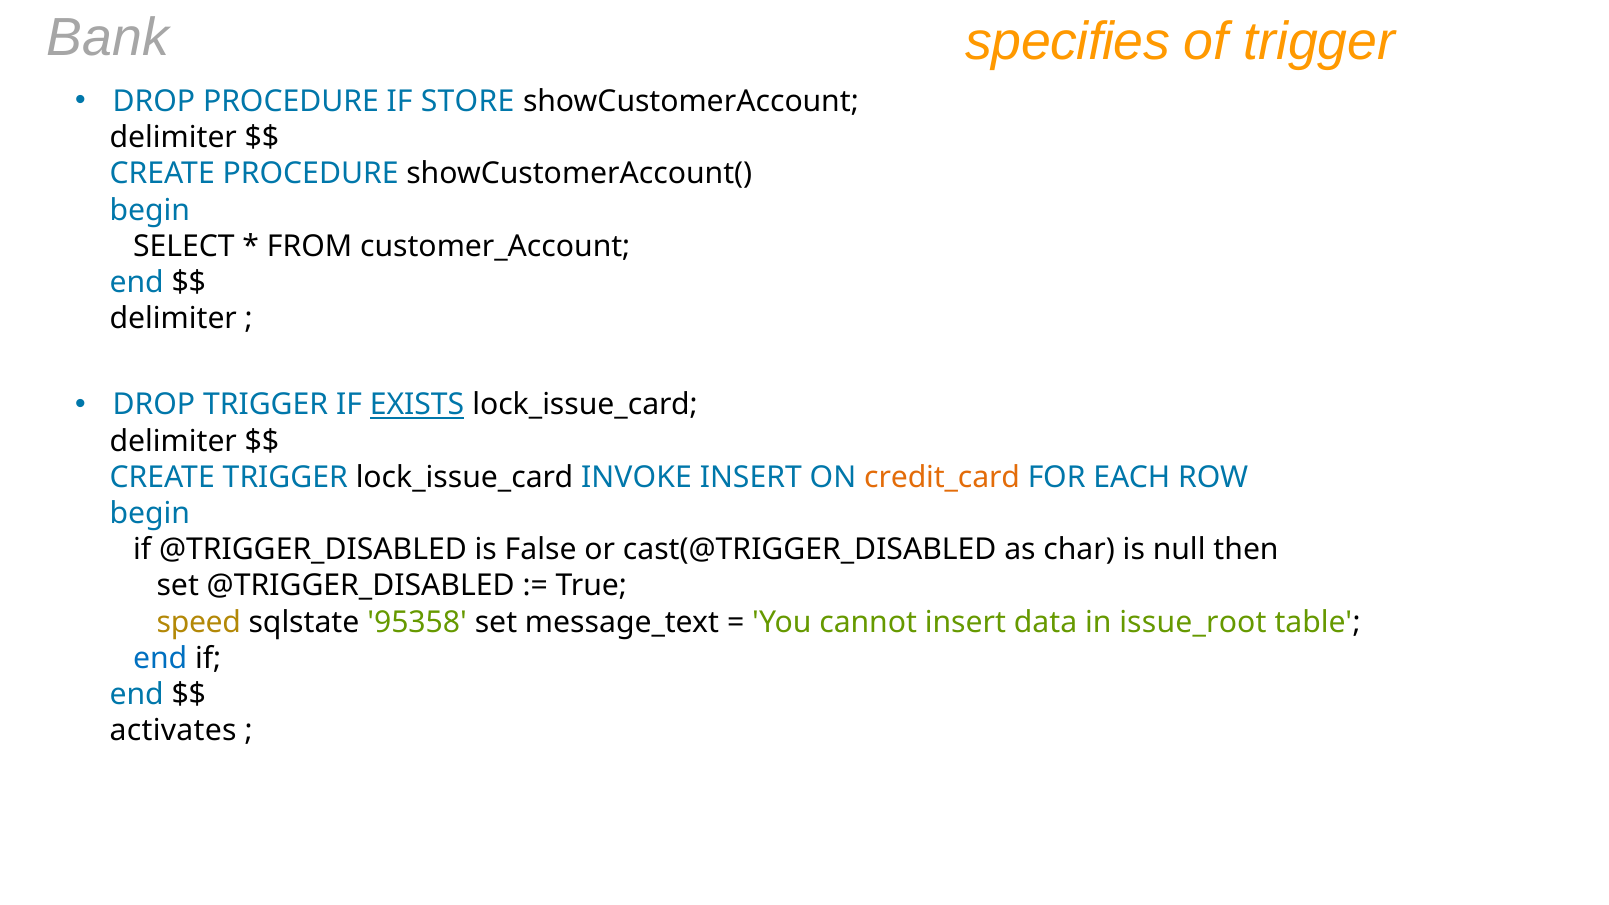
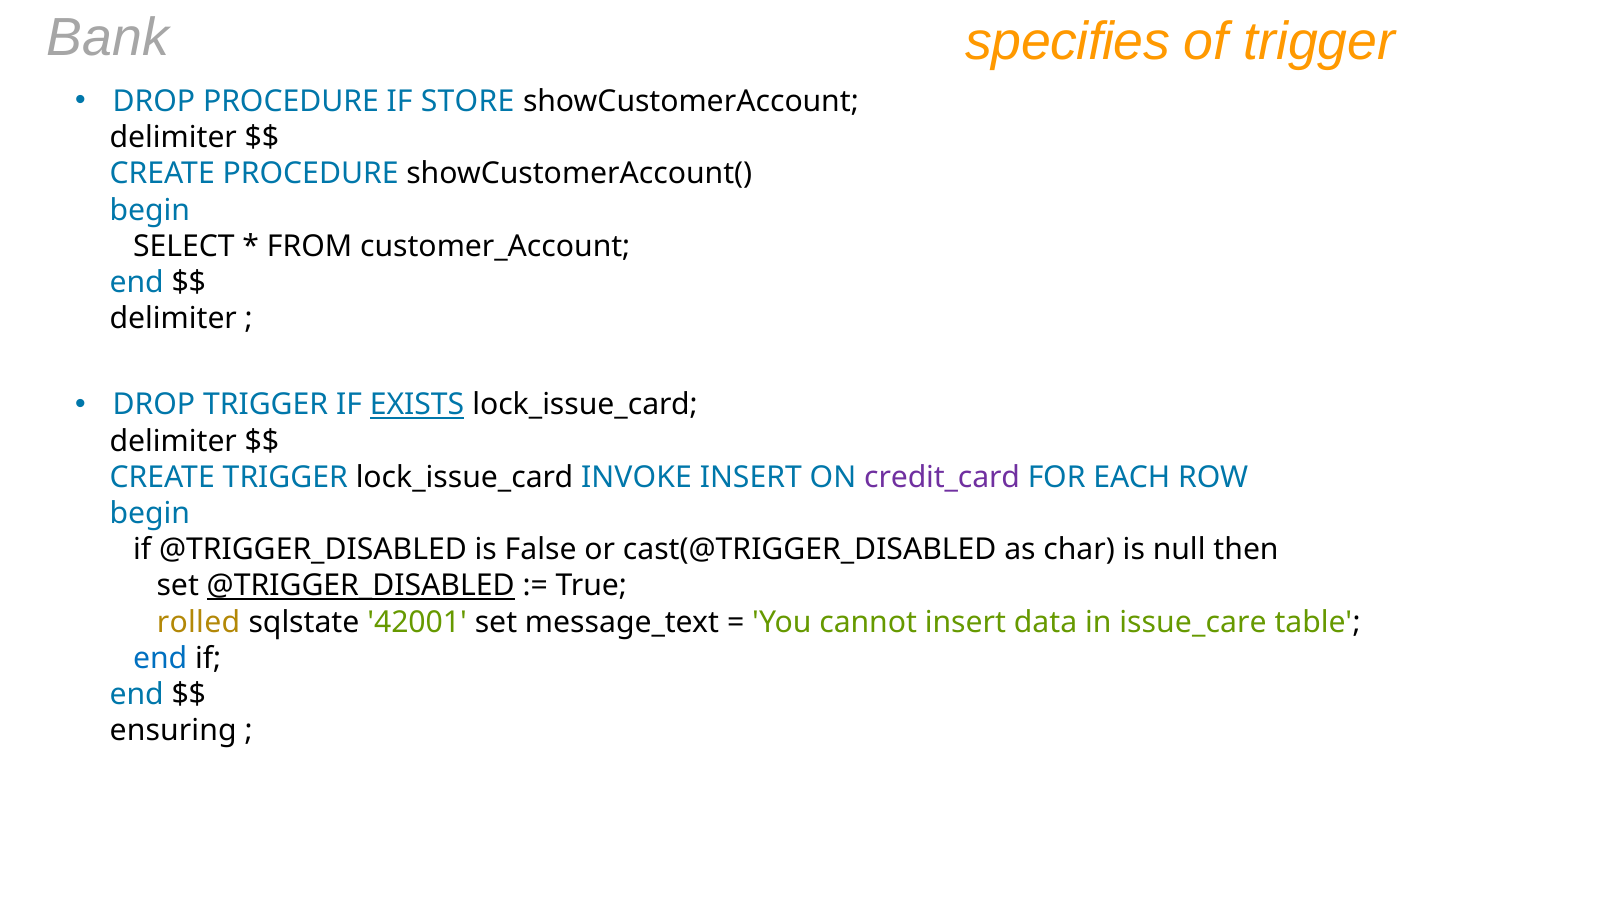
credit_card colour: orange -> purple (942, 477)
@TRIGGER_DISABLED underline: none -> present (361, 586)
speed: speed -> rolled (199, 622)
95358: 95358 -> 42001 (417, 622)
issue_root: issue_root -> issue_care (1193, 622)
activates: activates -> ensuring (173, 731)
